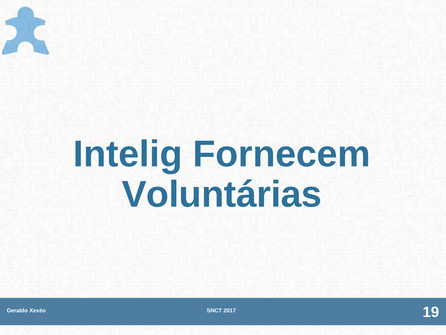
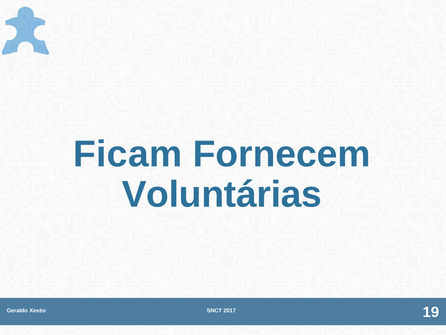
Intelig: Intelig -> Ficam (128, 154)
